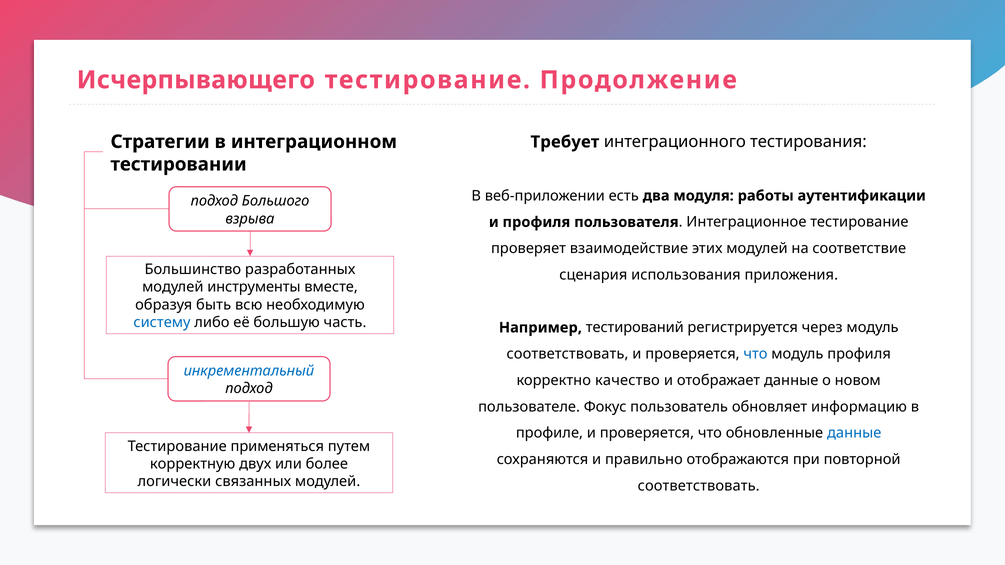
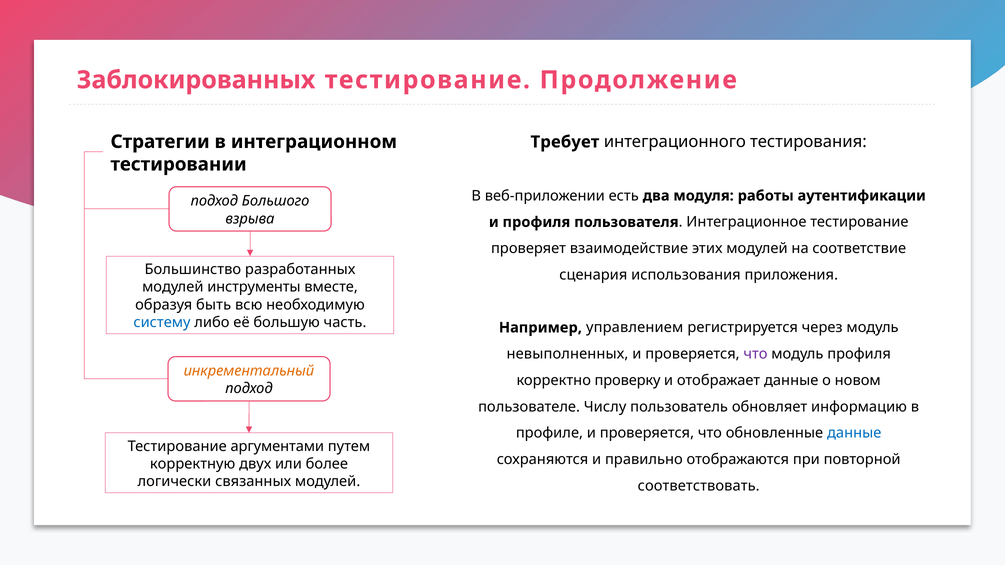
Исчерпывающего: Исчерпывающего -> Заблокированных (196, 80)
тестирований: тестирований -> управлением (635, 328)
соответствовать: соответствовать -> невыполненных (567, 354)
что colour: blue -> purple (755, 354)
инкрементальный colour: blue -> orange (249, 371)
качество: качество -> проверку (628, 381)
Фокус: Фокус -> Числу (605, 407)
применяться: применяться -> аргументами (277, 447)
